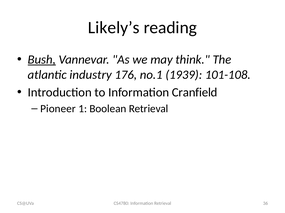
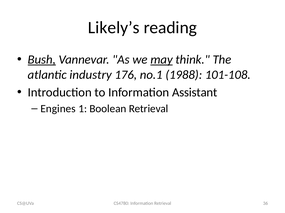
may underline: none -> present (162, 60)
1939: 1939 -> 1988 (184, 75)
Cranfield: Cranfield -> Assistant (195, 93)
Pioneer: Pioneer -> Engines (58, 109)
